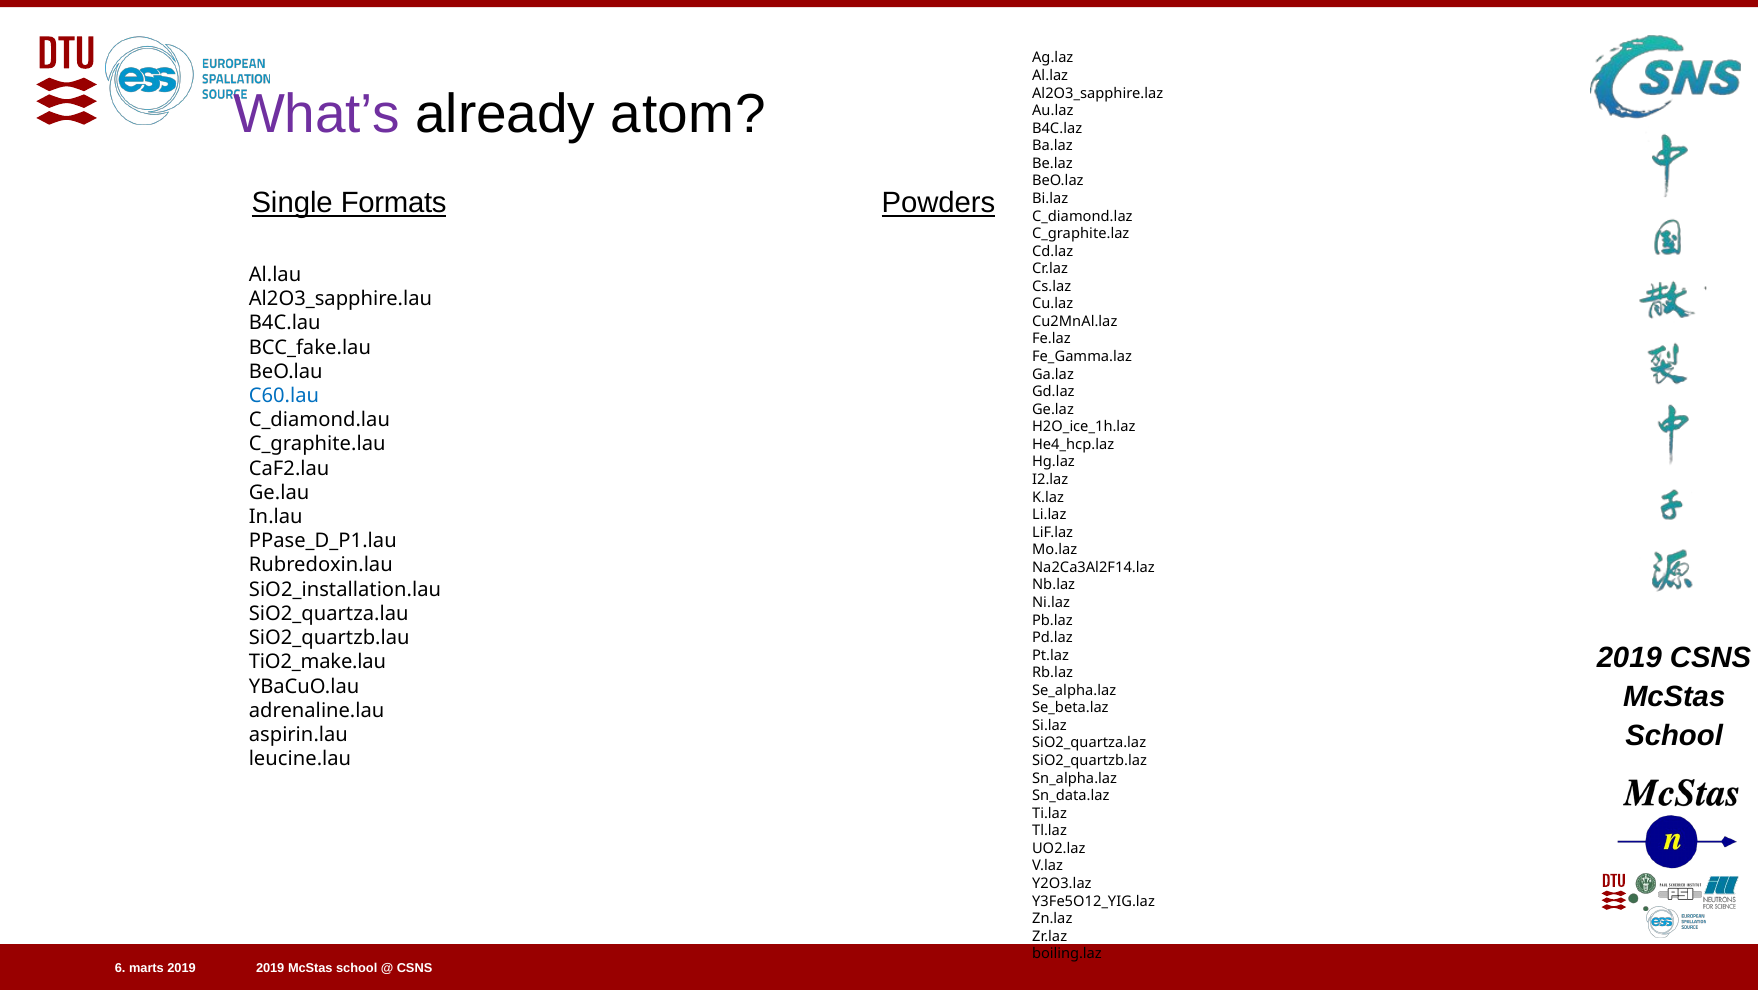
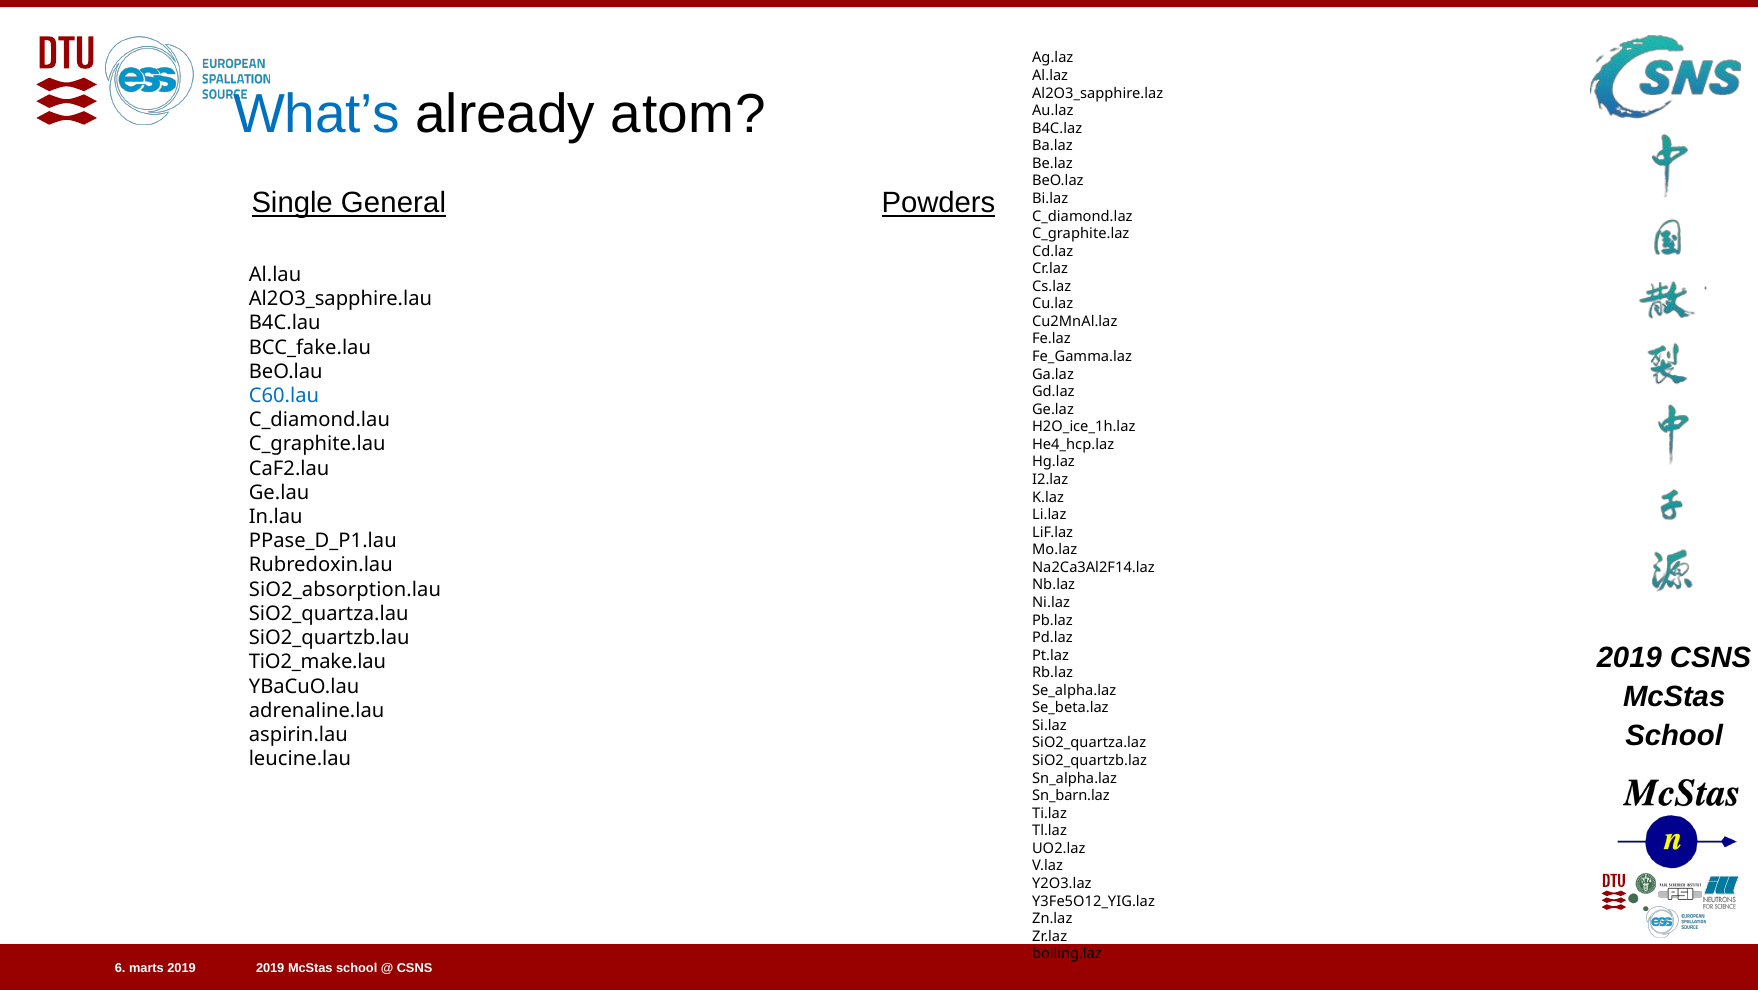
What’s colour: purple -> blue (317, 114)
Formats: Formats -> General (394, 203)
SiO2_installation.lau: SiO2_installation.lau -> SiO2_absorption.lau (345, 589)
Sn_data.laz: Sn_data.laz -> Sn_barn.laz (1071, 796)
